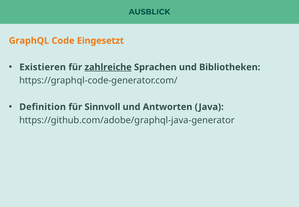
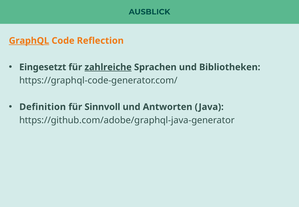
GraphQL underline: none -> present (29, 41)
Eingesetzt: Eingesetzt -> Reflection (100, 41)
Existieren: Existieren -> Eingesetzt (43, 67)
